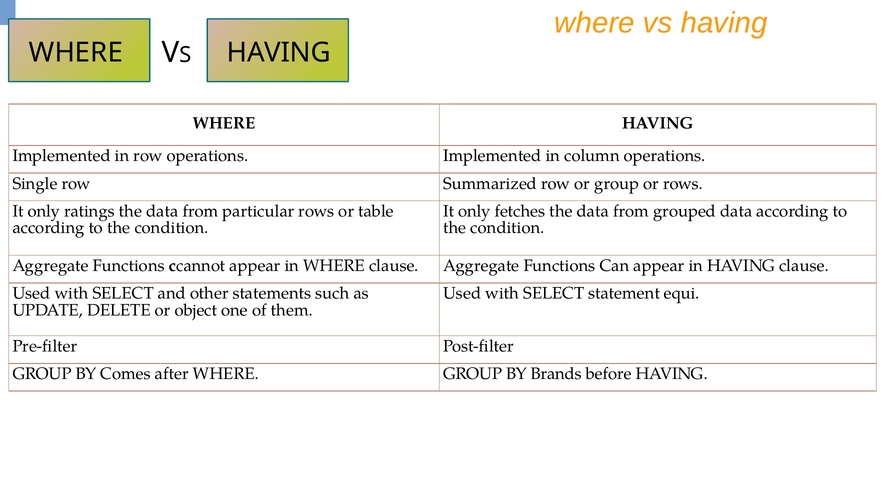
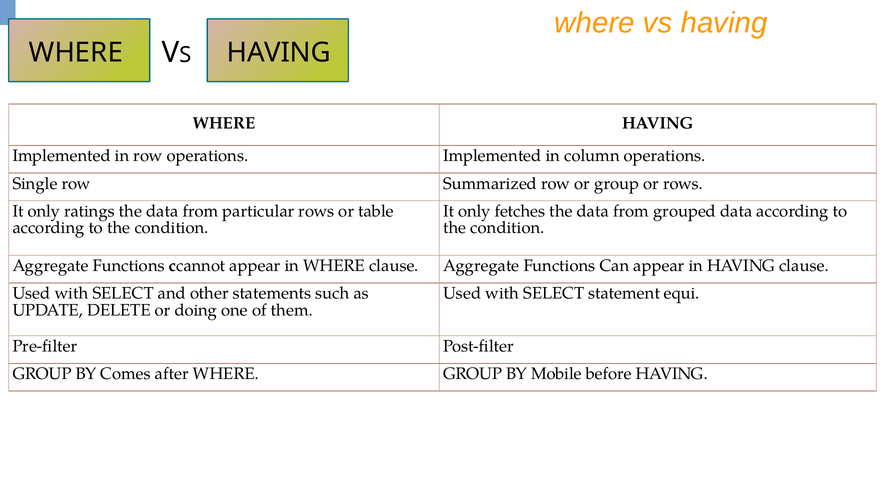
object: object -> doing (196, 310)
Brands: Brands -> Mobile (556, 374)
